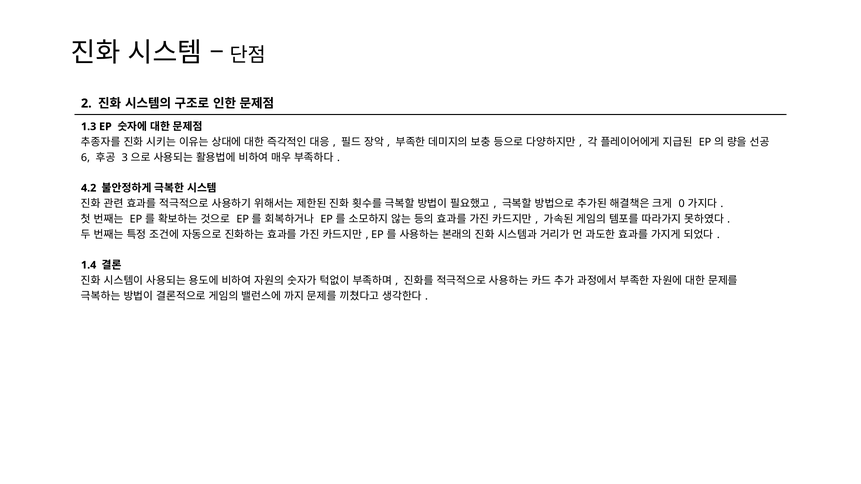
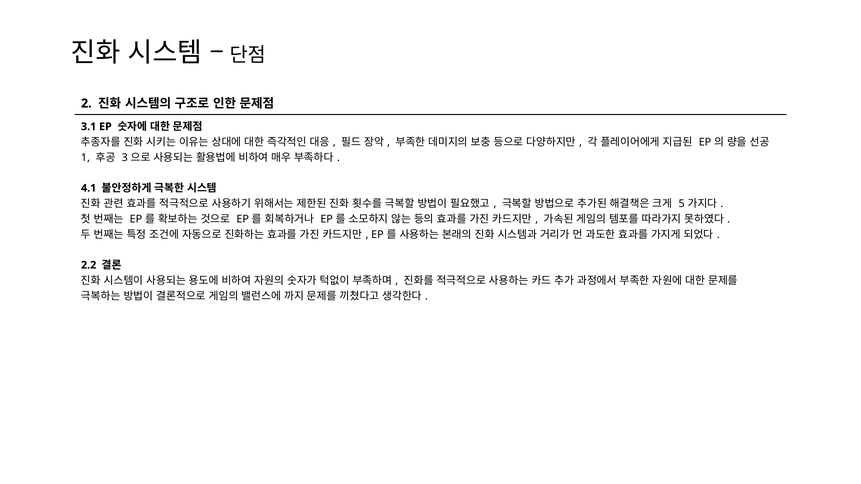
1.3: 1.3 -> 3.1 (89, 127)
6: 6 -> 1 (86, 158)
4.2: 4.2 -> 4.1 (89, 188)
0: 0 -> 5 (682, 204)
1.4: 1.4 -> 2.2 (89, 265)
